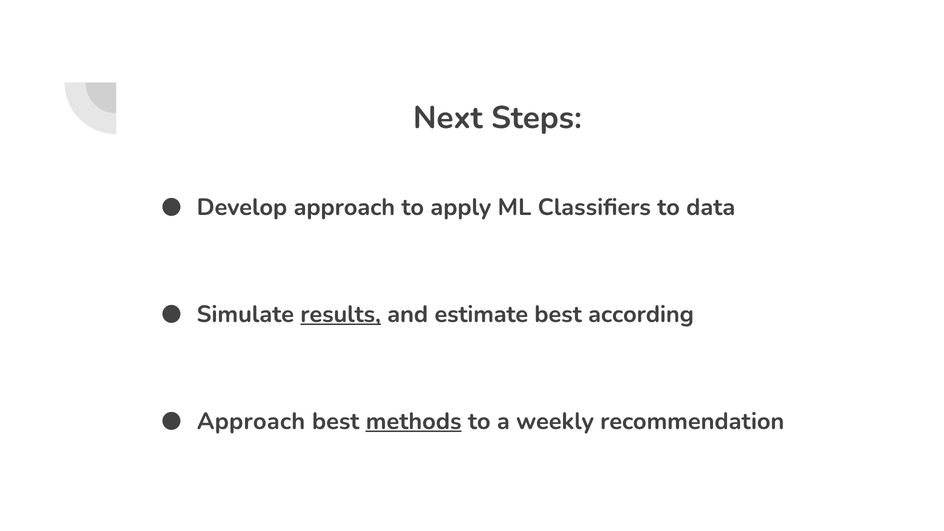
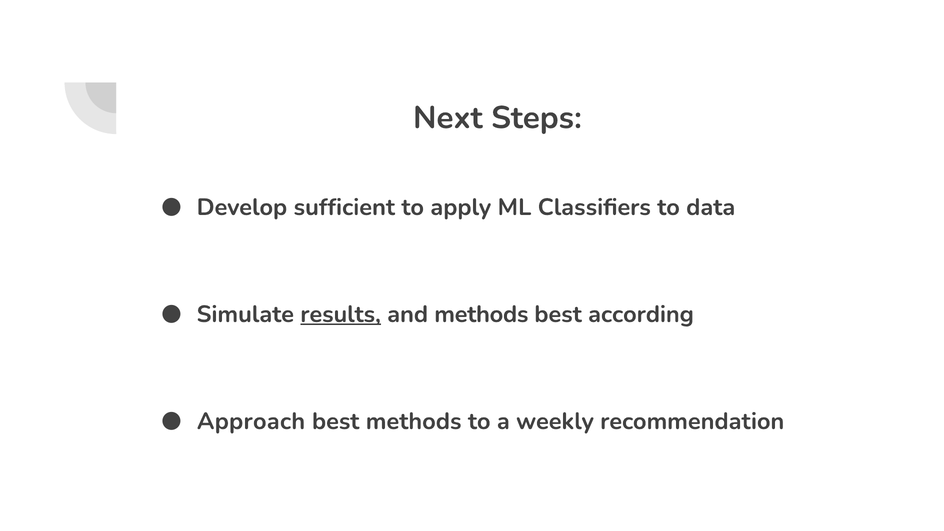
Develop approach: approach -> sufficient (344, 207)
and estimate: estimate -> methods (481, 314)
methods underline: present -> none (414, 421)
